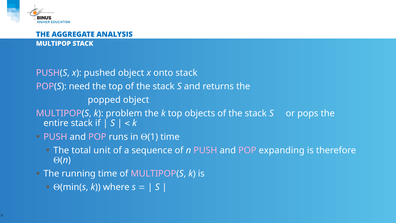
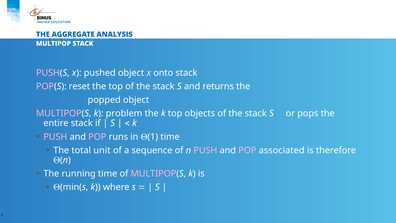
need: need -> reset (79, 86)
expanding: expanding -> associated (282, 150)
